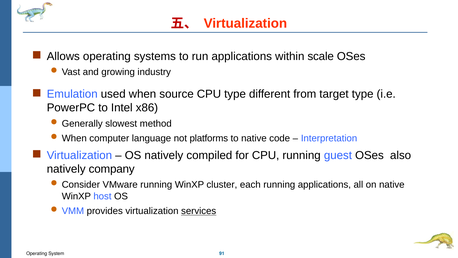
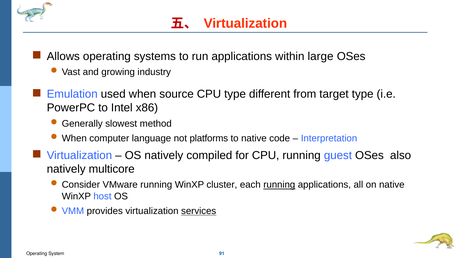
scale: scale -> large (321, 56)
company: company -> multicore (112, 169)
running underline: none -> present (279, 185)
